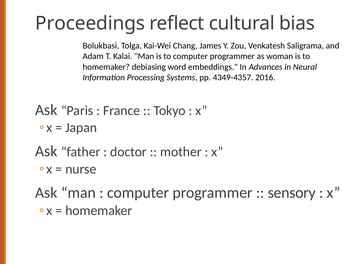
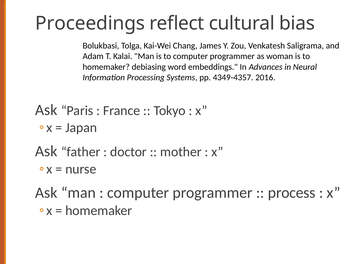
sensory: sensory -> process (292, 193)
